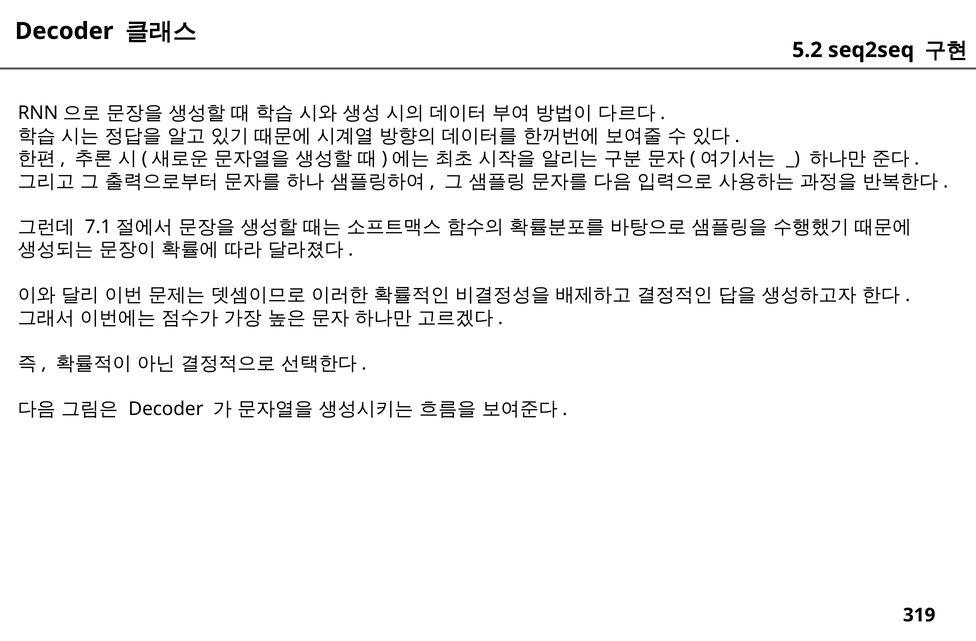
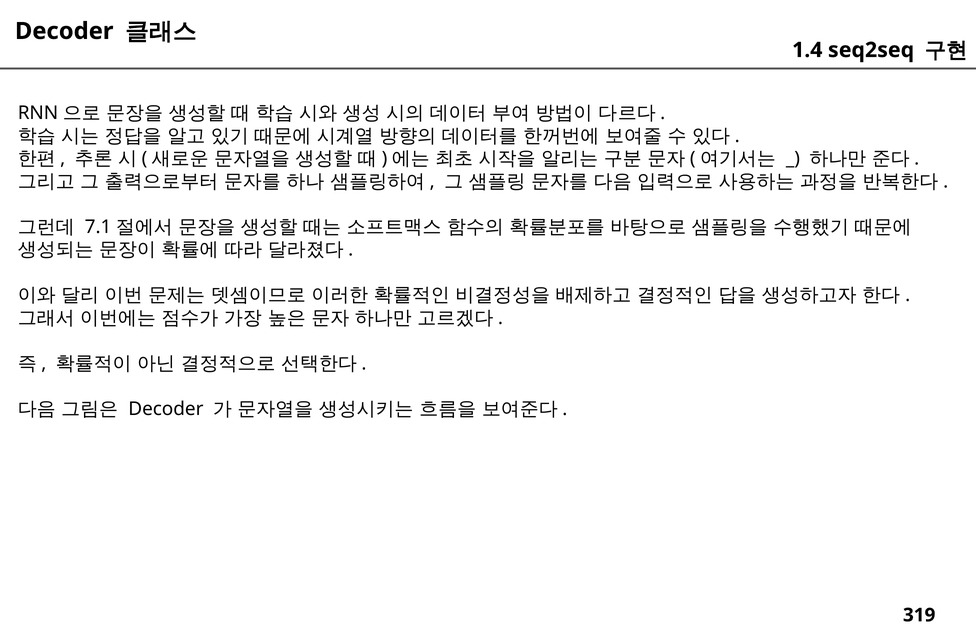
5.2: 5.2 -> 1.4 (807, 50)
